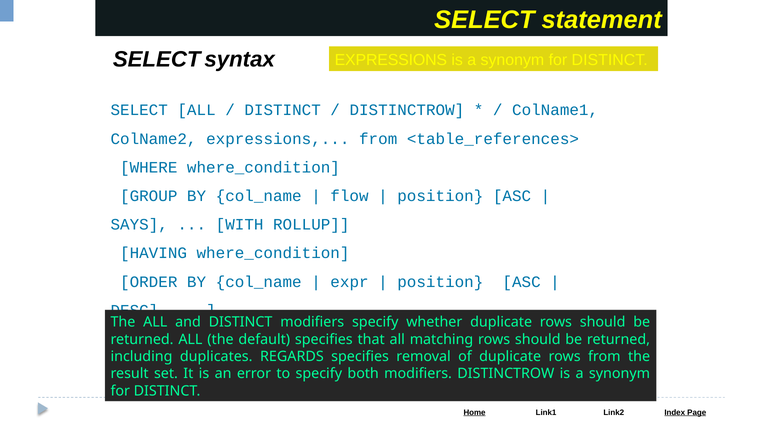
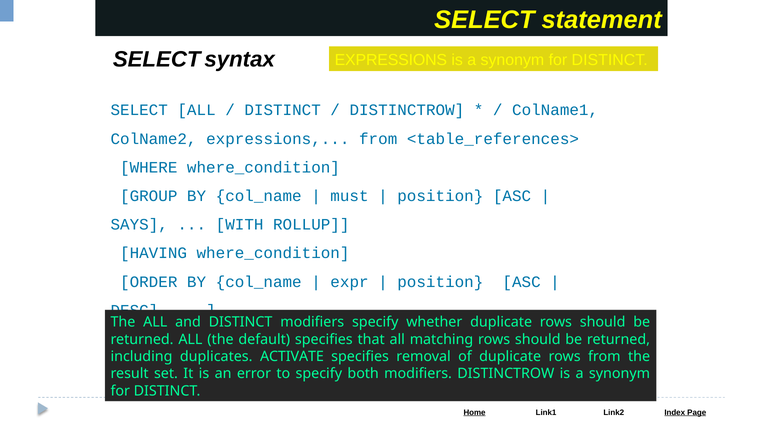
flow: flow -> must (349, 196)
REGARDS: REGARDS -> ACTIVATE (292, 357)
